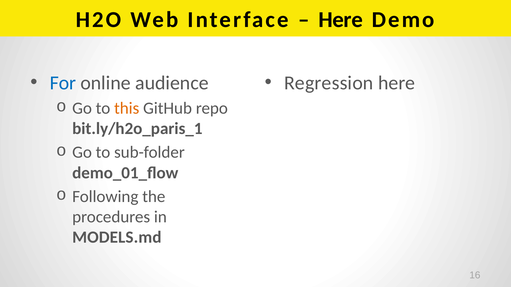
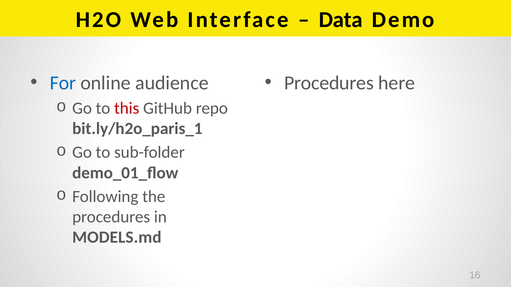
Here: Here -> Data (341, 20)
Regression: Regression -> Procedures (329, 83)
this colour: orange -> red (127, 108)
